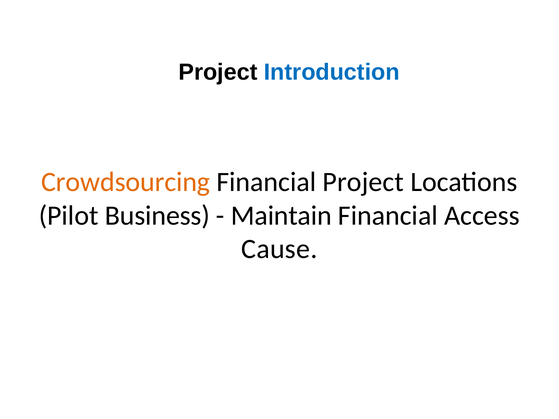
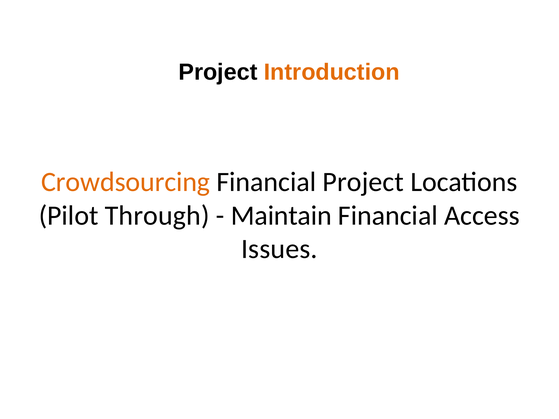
Introduction colour: blue -> orange (332, 72)
Business: Business -> Through (157, 216)
Cause: Cause -> Issues (279, 249)
